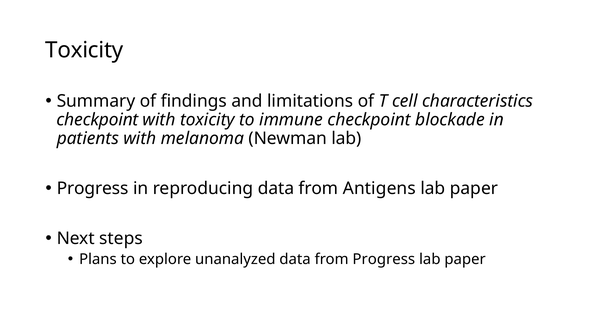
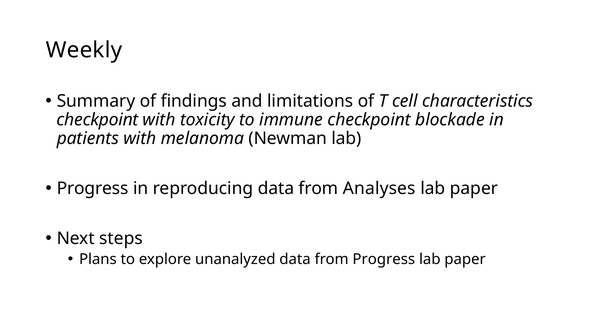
Toxicity: Toxicity -> Weekly (84, 50)
Antigens: Antigens -> Analyses (379, 188)
